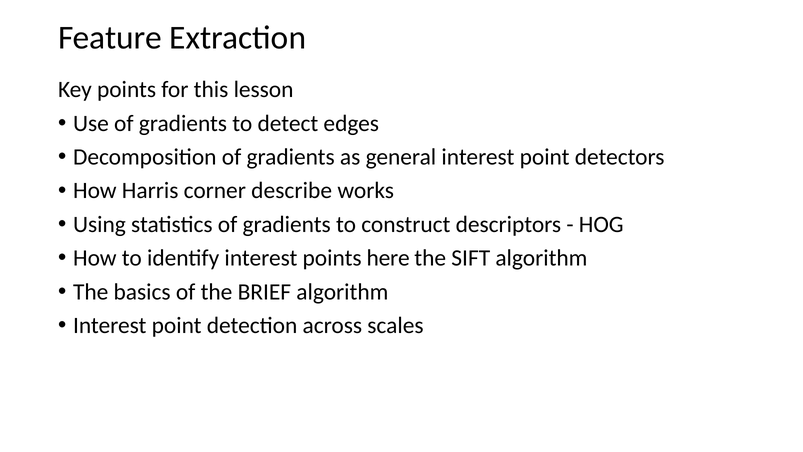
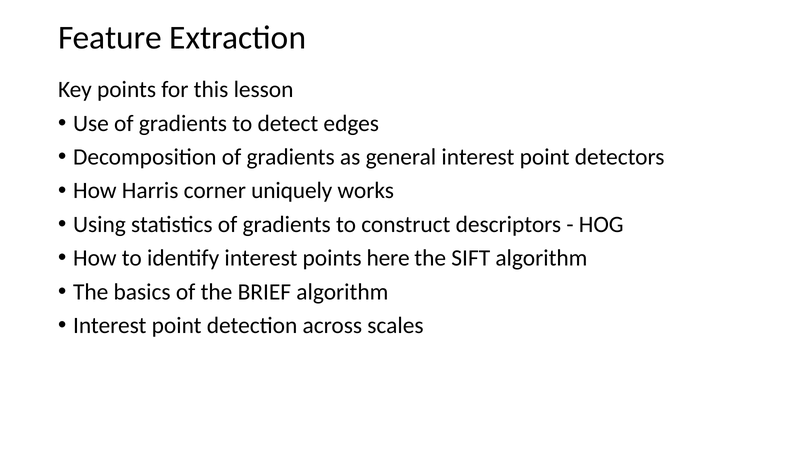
describe: describe -> uniquely (292, 191)
